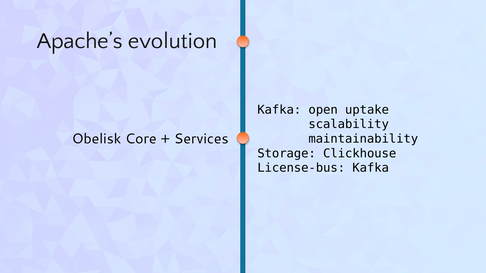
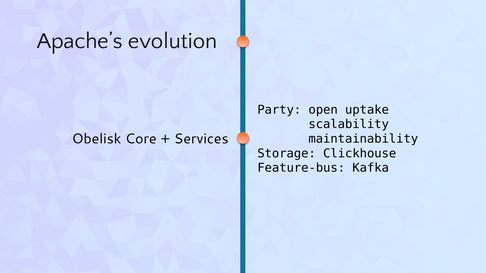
Kafka: Kafka -> Party (279, 110)
License-bus: License-bus -> Feature-bus (301, 168)
